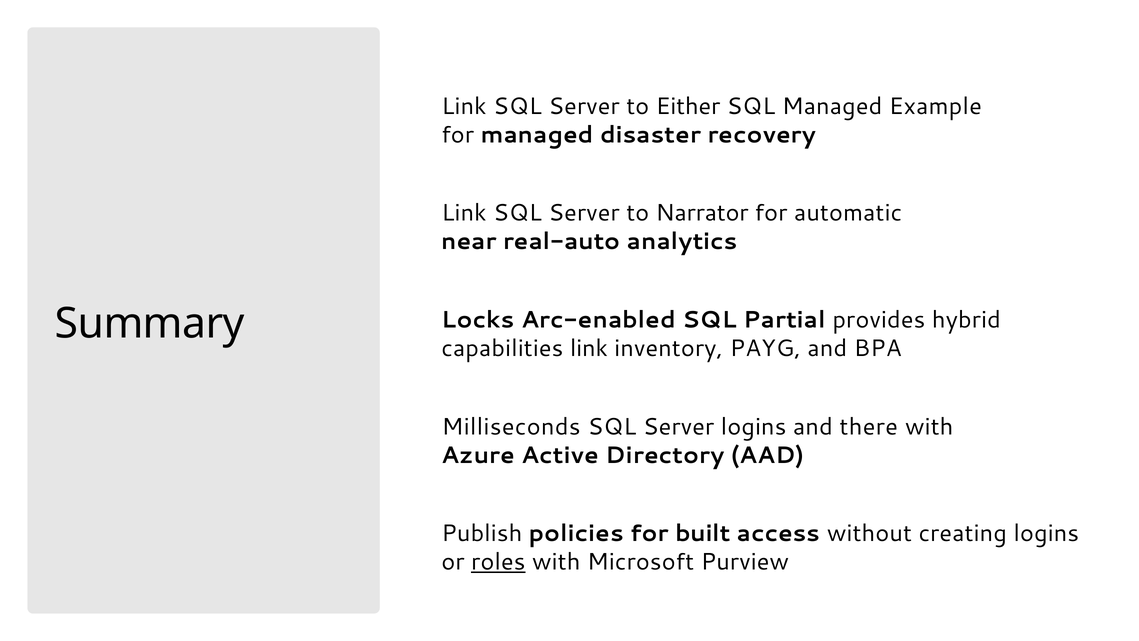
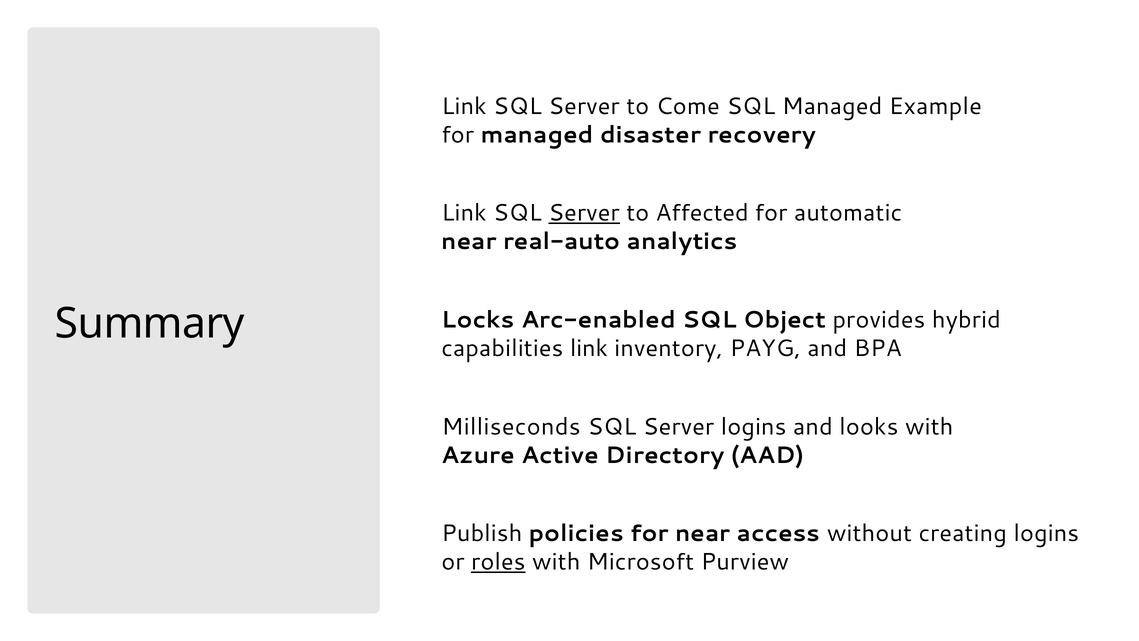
Either: Either -> Come (688, 106)
Server underline: none -> present (584, 213)
Narrator: Narrator -> Affected (702, 213)
Partial: Partial -> Object (785, 320)
there: there -> looks (869, 427)
for built: built -> near (703, 533)
